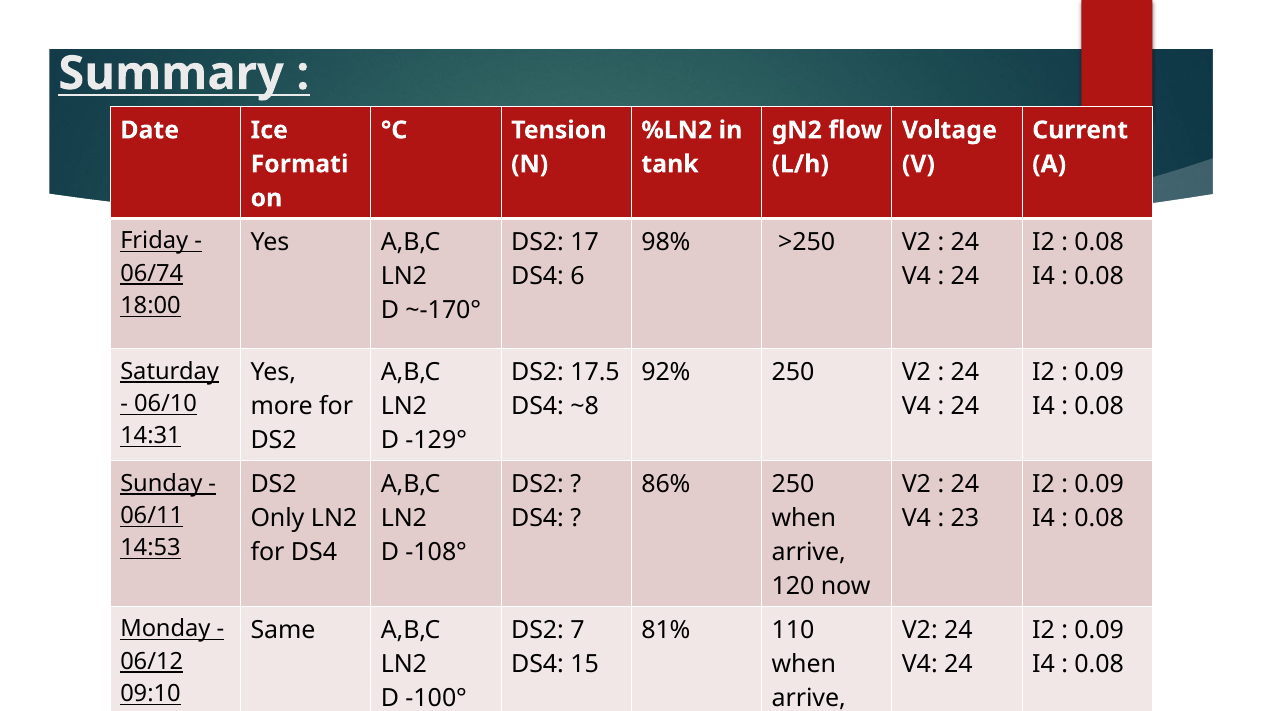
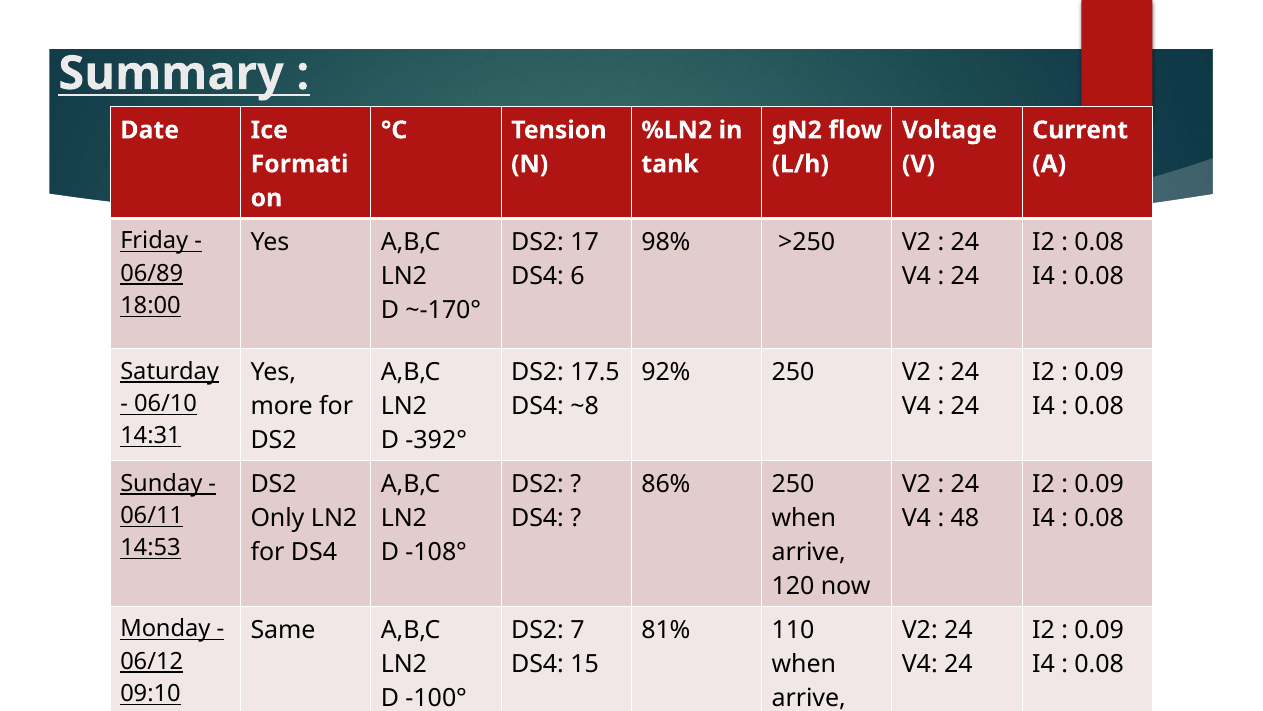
06/74: 06/74 -> 06/89 (152, 273)
-129°: -129° -> -392° (436, 440)
23: 23 -> 48 (965, 518)
